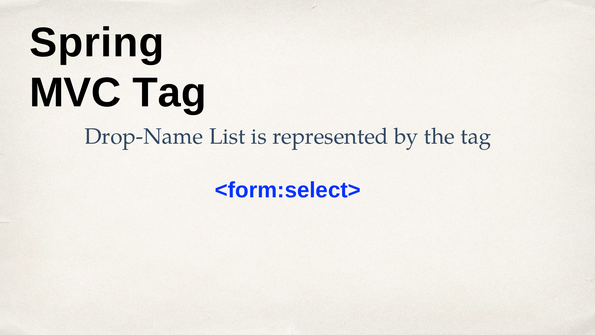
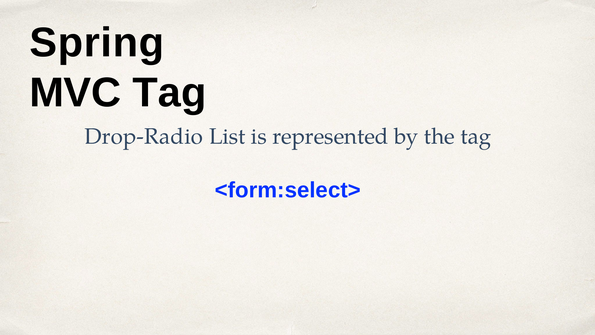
Drop-Name: Drop-Name -> Drop-Radio (144, 136)
